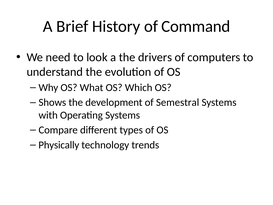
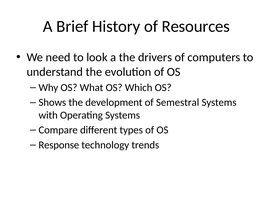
Command: Command -> Resources (196, 26)
Physically: Physically -> Response (59, 145)
